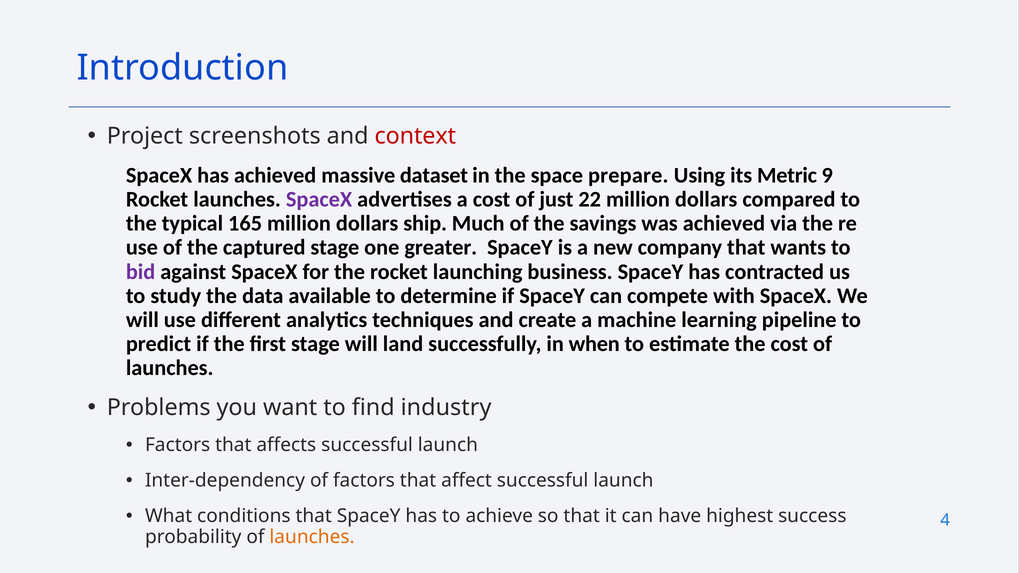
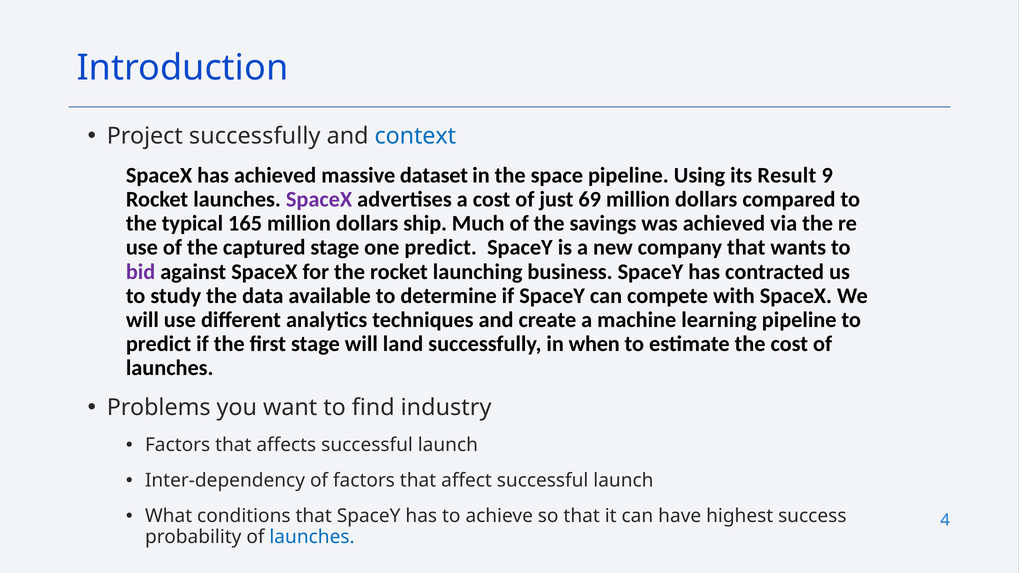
Project screenshots: screenshots -> successfully (255, 136)
context colour: red -> blue (415, 136)
space prepare: prepare -> pipeline (628, 175)
Metric: Metric -> Result (787, 175)
22: 22 -> 69 (590, 200)
one greater: greater -> predict (441, 248)
launches colour: orange -> blue (312, 537)
